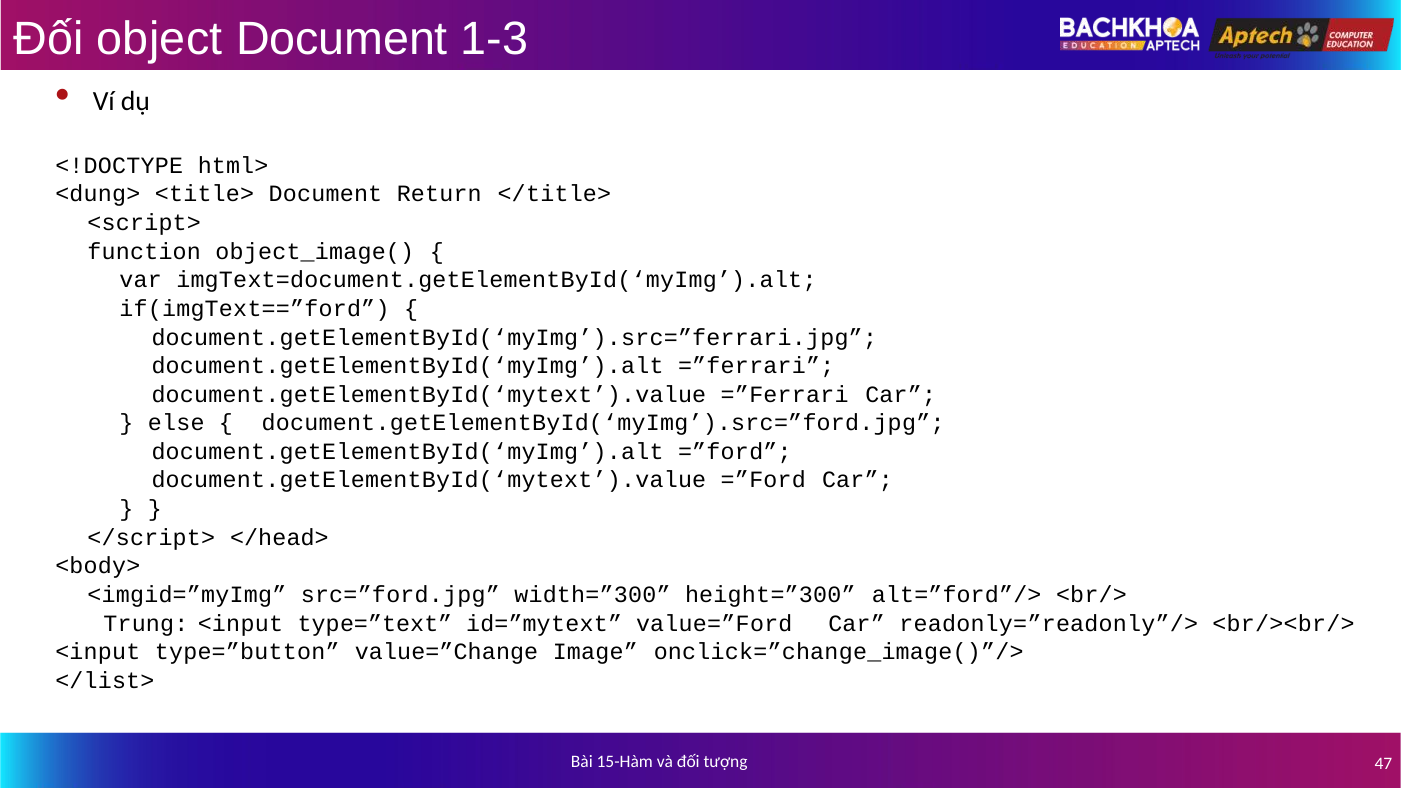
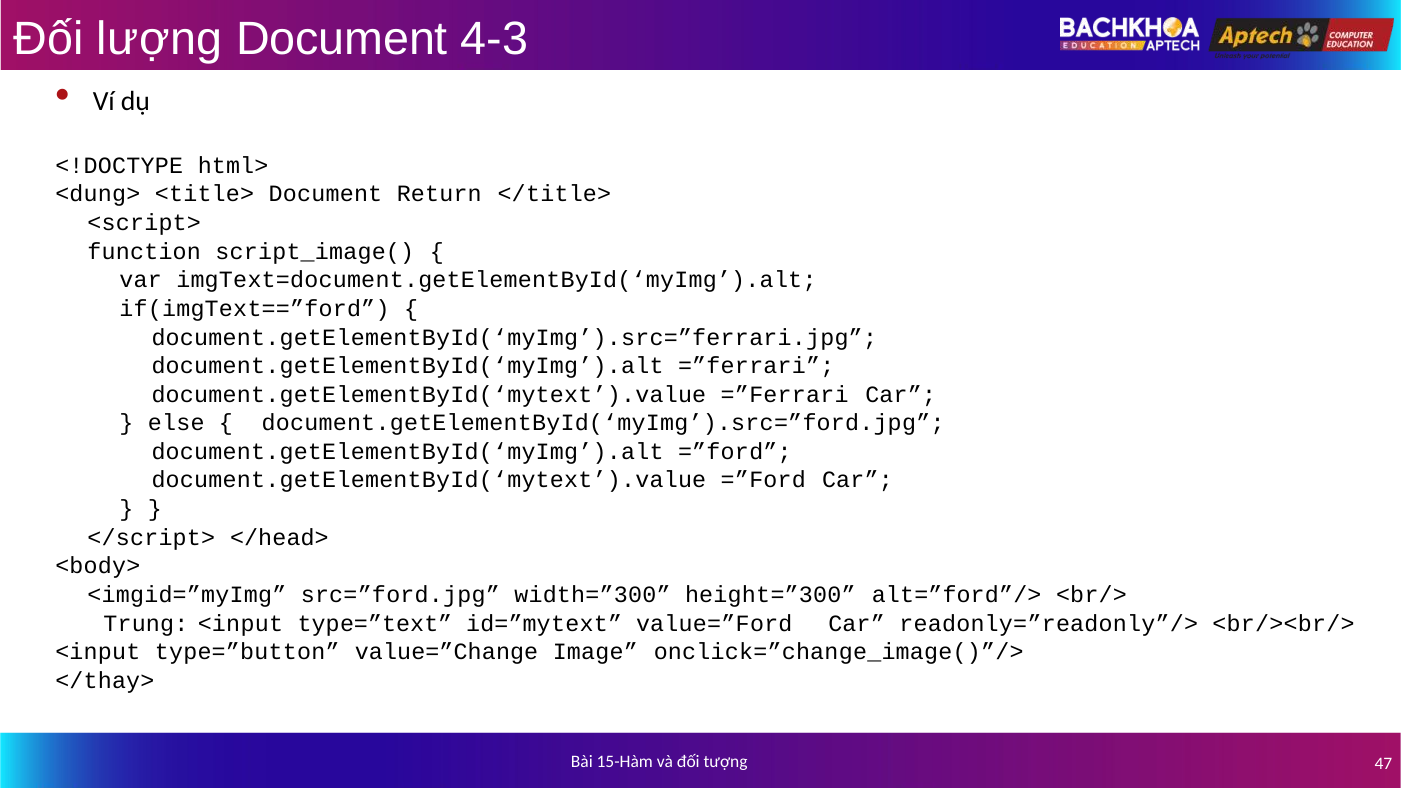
object: object -> lượng (159, 39)
1-3: 1-3 -> 4-3 (494, 39)
object_image(: object_image( -> script_image( (315, 251)
</list>: </list> -> </thay> (105, 681)
